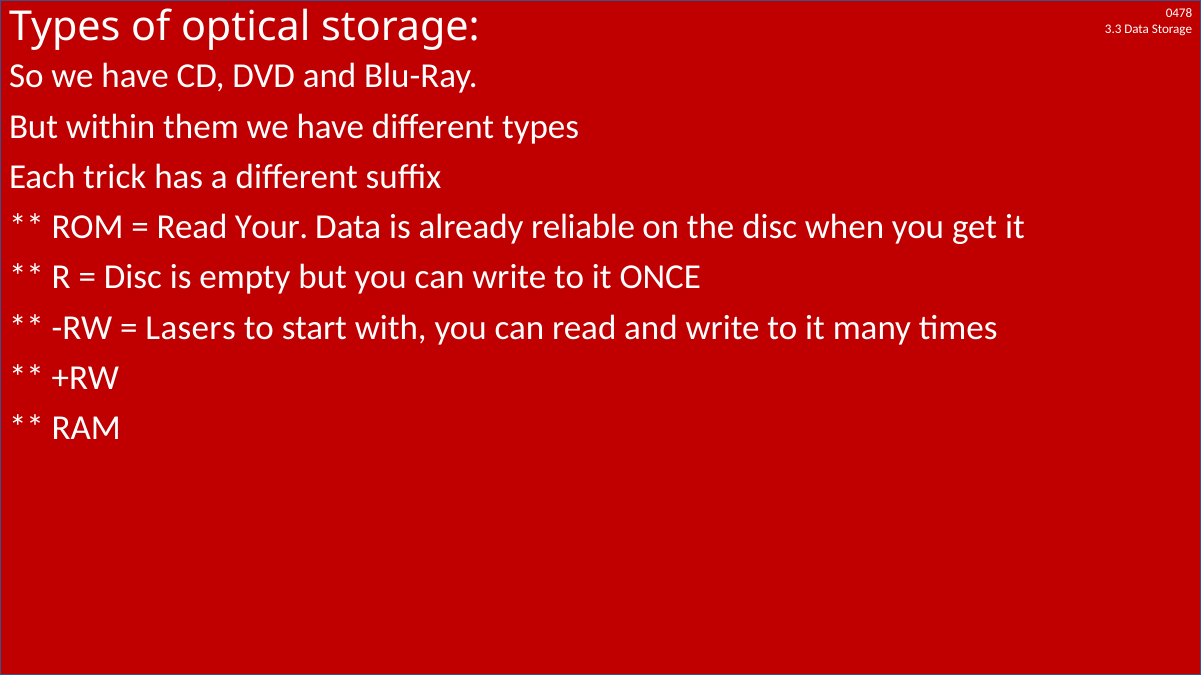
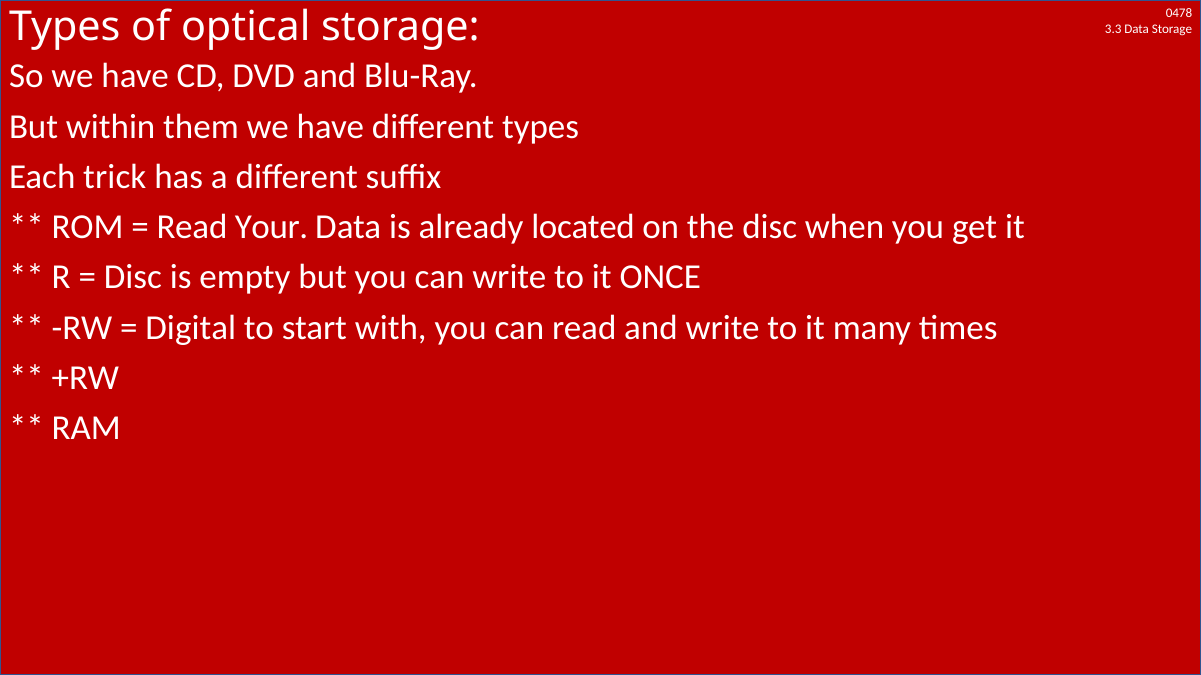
reliable: reliable -> located (583, 227)
Lasers: Lasers -> Digital (191, 328)
